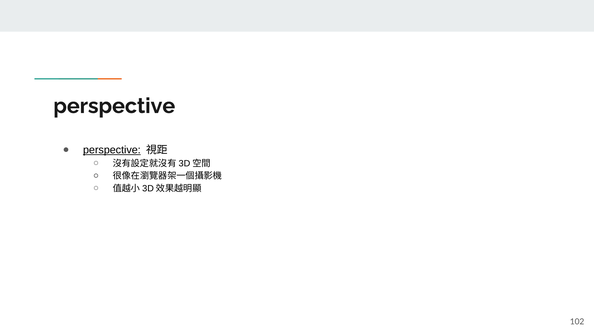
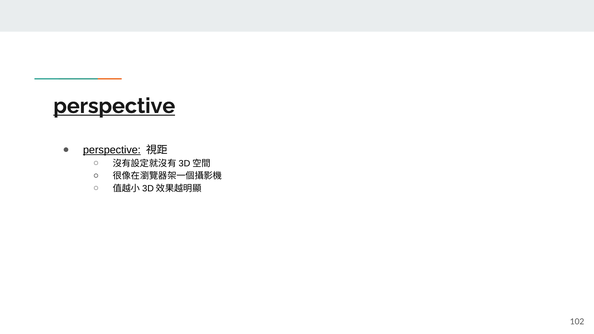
perspective underline: none -> present (114, 106)
